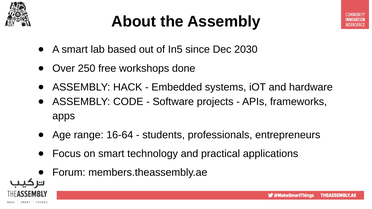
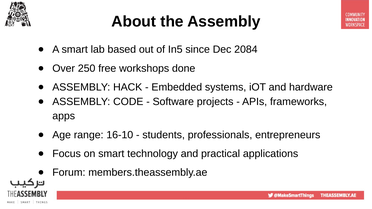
2030: 2030 -> 2084 (246, 50)
16-64: 16-64 -> 16-10 (120, 135)
